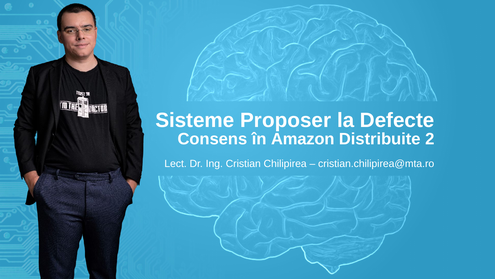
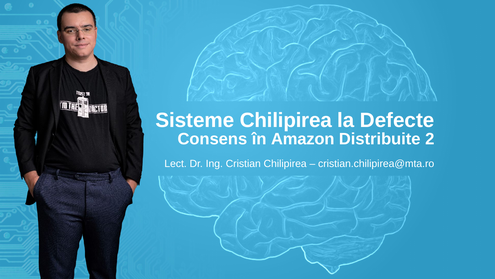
Sisteme Proposer: Proposer -> Chilipirea (286, 120)
